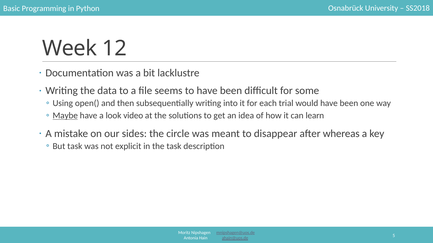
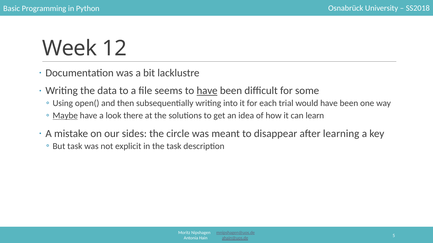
have underline: none -> present (207, 91)
video: video -> there (133, 116)
whereas: whereas -> learning (341, 134)
